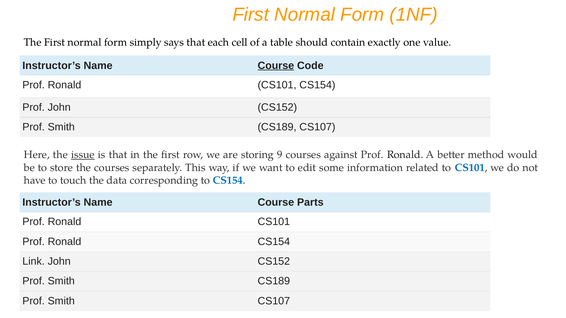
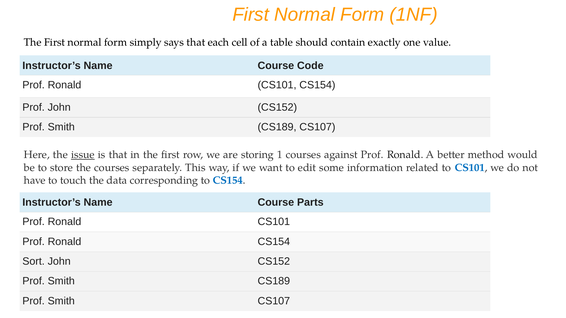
Course underline: present -> none (276, 66)
9: 9 -> 1 (280, 155)
Link: Link -> Sort (34, 262)
